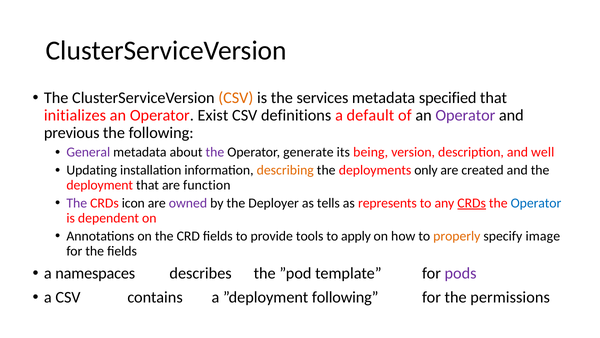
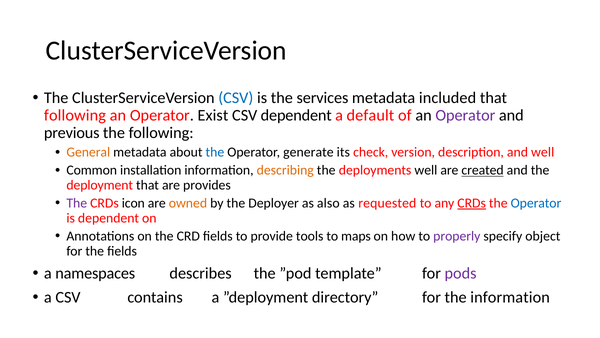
CSV colour: orange -> blue (236, 98)
specified: specified -> included (448, 98)
initializes: initializes -> following (75, 115)
CSV definitions: definitions -> dependent (296, 115)
General colour: purple -> orange (88, 152)
the colour: purple -> blue (215, 152)
being: being -> check (371, 152)
Updating: Updating -> Common (92, 170)
deployments only: only -> well (426, 170)
created underline: none -> present (483, 170)
function: function -> provides (207, 185)
owned colour: purple -> orange (188, 203)
tells: tells -> also (328, 203)
represents: represents -> requested (387, 203)
apply: apply -> maps (356, 236)
properly colour: orange -> purple (457, 236)
image: image -> object (543, 236)
”deployment following: following -> directory (345, 297)
the permissions: permissions -> information (510, 297)
